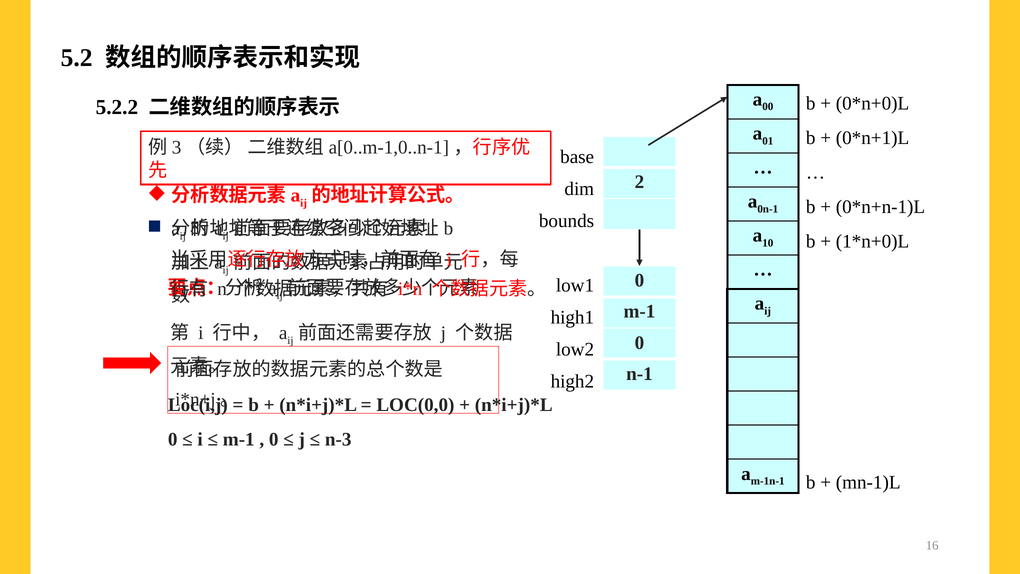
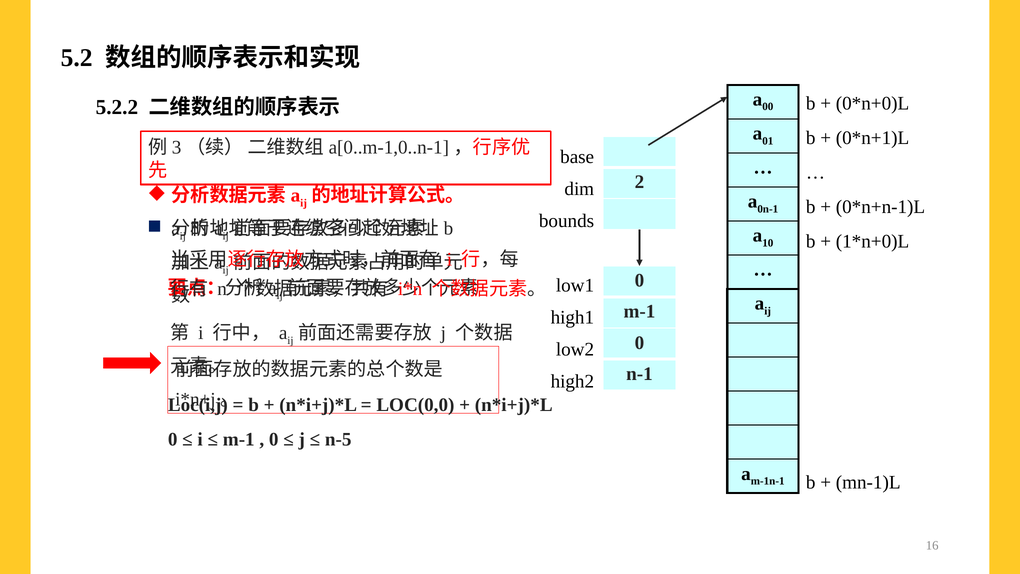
n-3: n-3 -> n-5 (338, 439)
